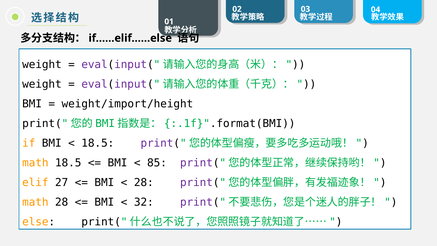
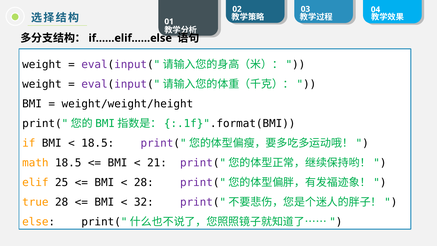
weight/import/height: weight/import/height -> weight/weight/height (127, 104)
85: 85 -> 21 (157, 163)
27: 27 -> 25 (62, 182)
math: math -> true (35, 202)
